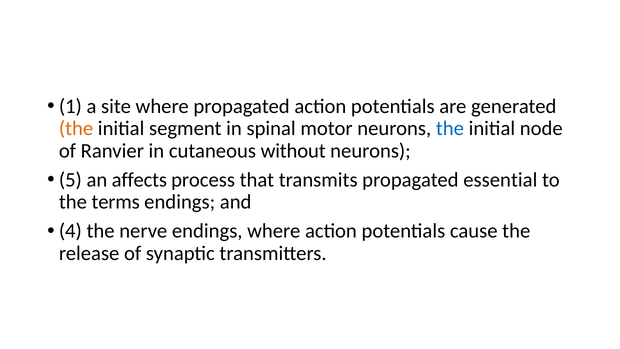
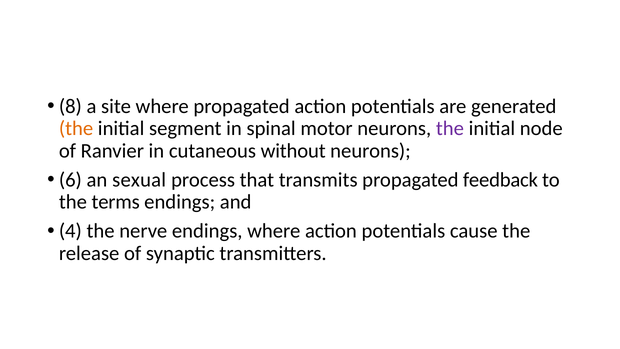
1: 1 -> 8 (70, 106)
the colour: blue -> purple (450, 129)
5: 5 -> 6 (70, 180)
affects: affects -> sexual (139, 180)
essential: essential -> feedback (500, 180)
